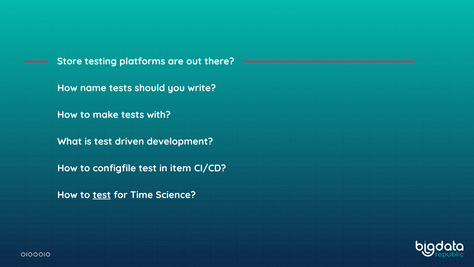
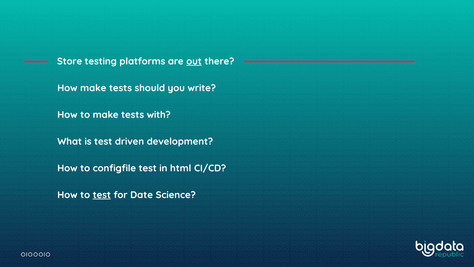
out underline: none -> present (194, 61)
How name: name -> make (93, 88)
item: item -> html (181, 168)
Time: Time -> Date (142, 195)
